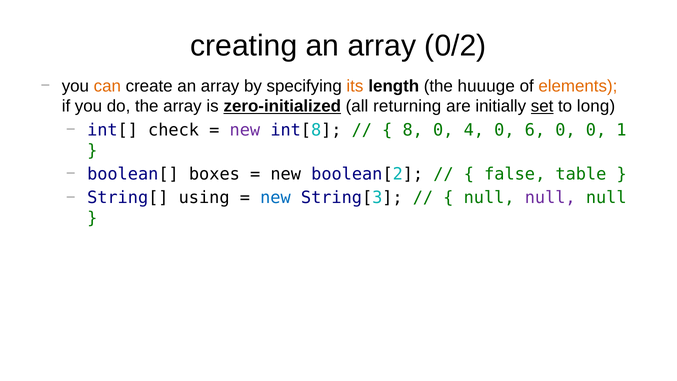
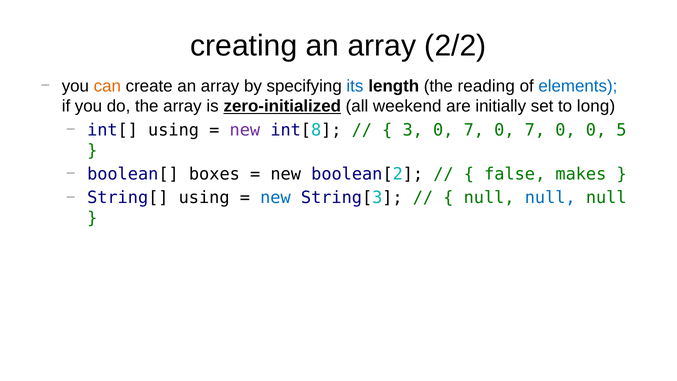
0/2: 0/2 -> 2/2 (455, 46)
its colour: orange -> blue (355, 86)
huuuge: huuuge -> reading (486, 86)
elements colour: orange -> blue (578, 86)
returning: returning -> weekend (407, 106)
set underline: present -> none (542, 106)
int[ check: check -> using (174, 130)
8: 8 -> 3 (413, 130)
4: 4 -> 7 (474, 130)
6: 6 -> 7 (535, 130)
1: 1 -> 5 (621, 130)
table: table -> makes (581, 174)
null colour: purple -> blue (550, 198)
